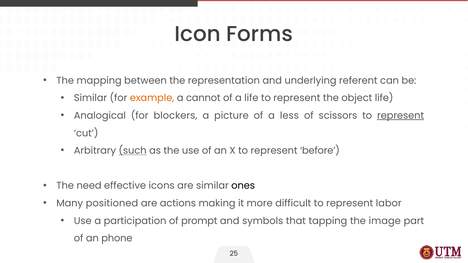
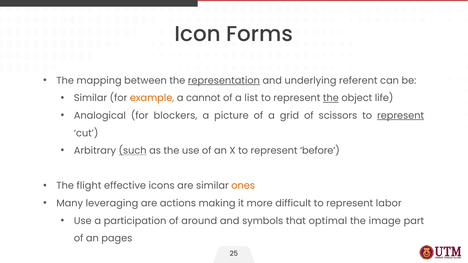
representation underline: none -> present (224, 81)
a life: life -> list (251, 98)
the underline: none -> present (331, 98)
less: less -> grid (289, 116)
need: need -> flight (89, 186)
ones colour: black -> orange (243, 186)
positioned: positioned -> leveraging (112, 203)
prompt: prompt -> around (199, 221)
tapping: tapping -> optimal (328, 221)
phone: phone -> pages (117, 239)
